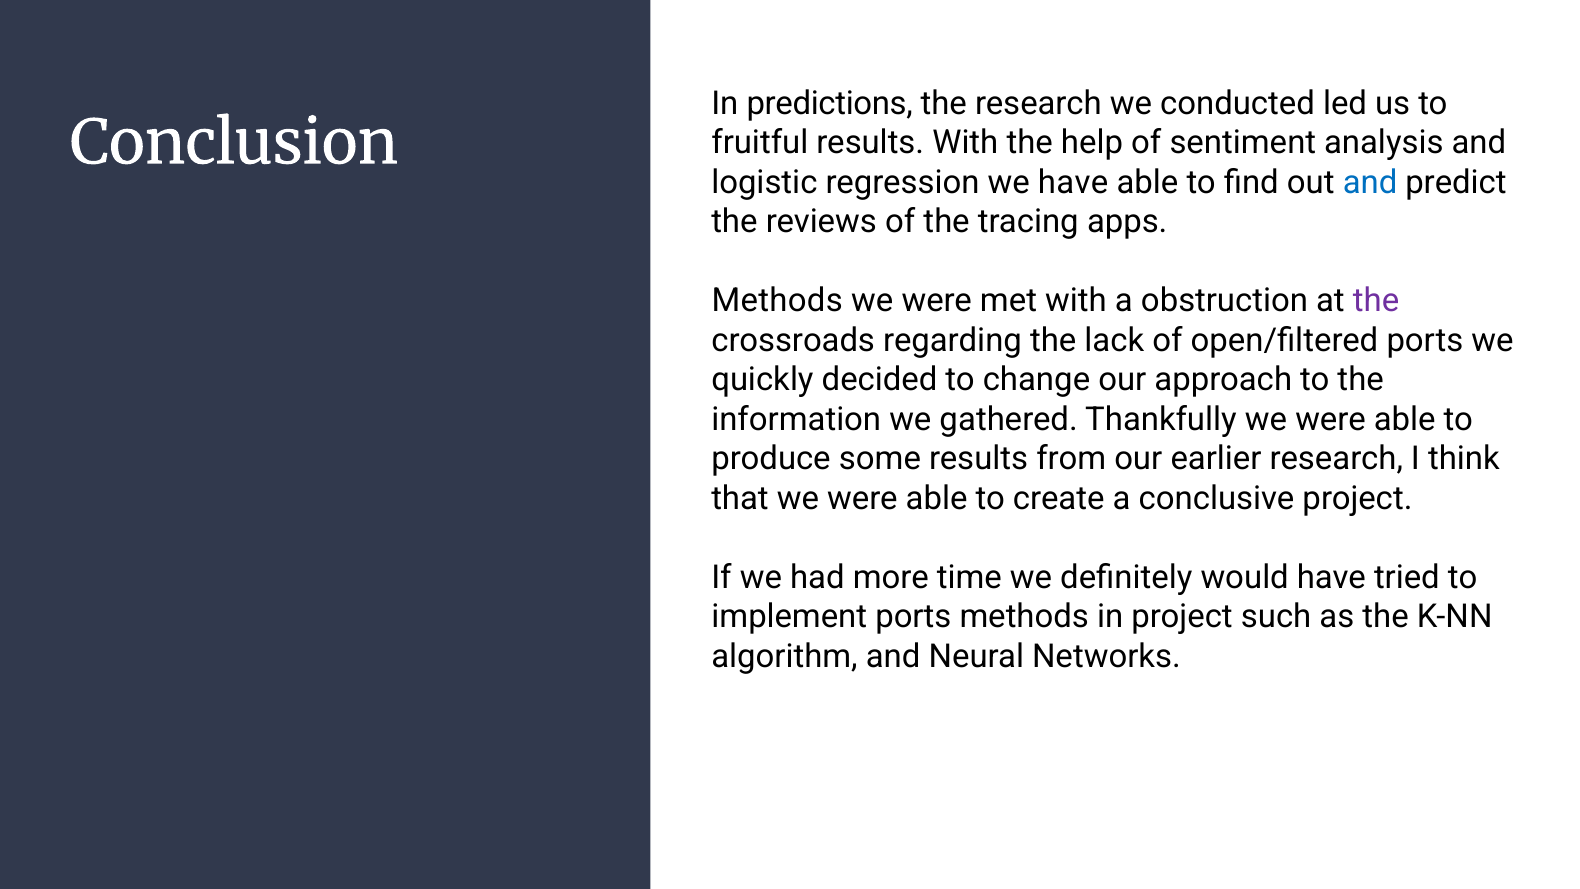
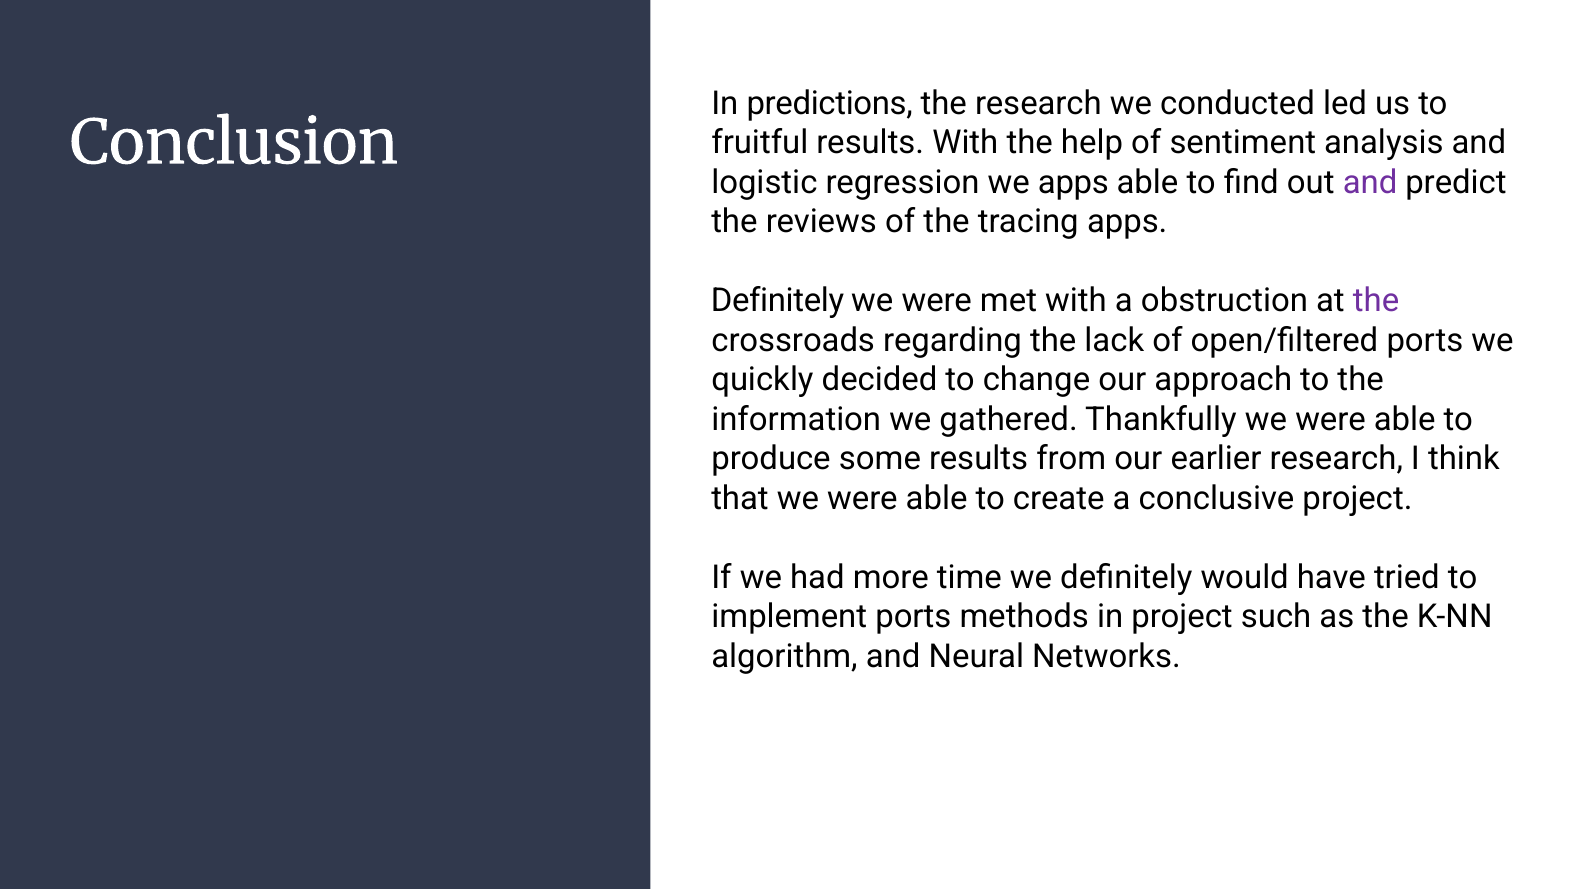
we have: have -> apps (1073, 182)
and colour: blue -> purple (1370, 182)
Methods: Methods -> Definitely (777, 301)
